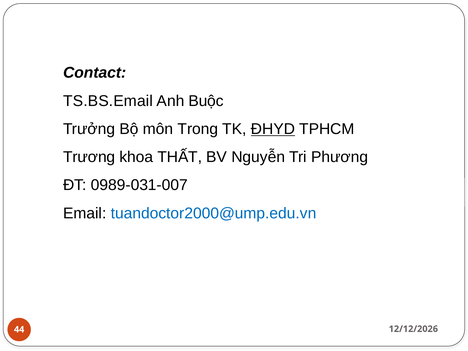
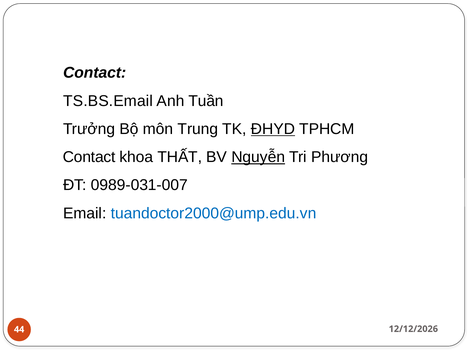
Buộc: Buộc -> Tuần (206, 101)
Trong: Trong -> Trung (198, 129)
Trương: Trương -> Contact (89, 157)
Nguyễn underline: none -> present (258, 157)
